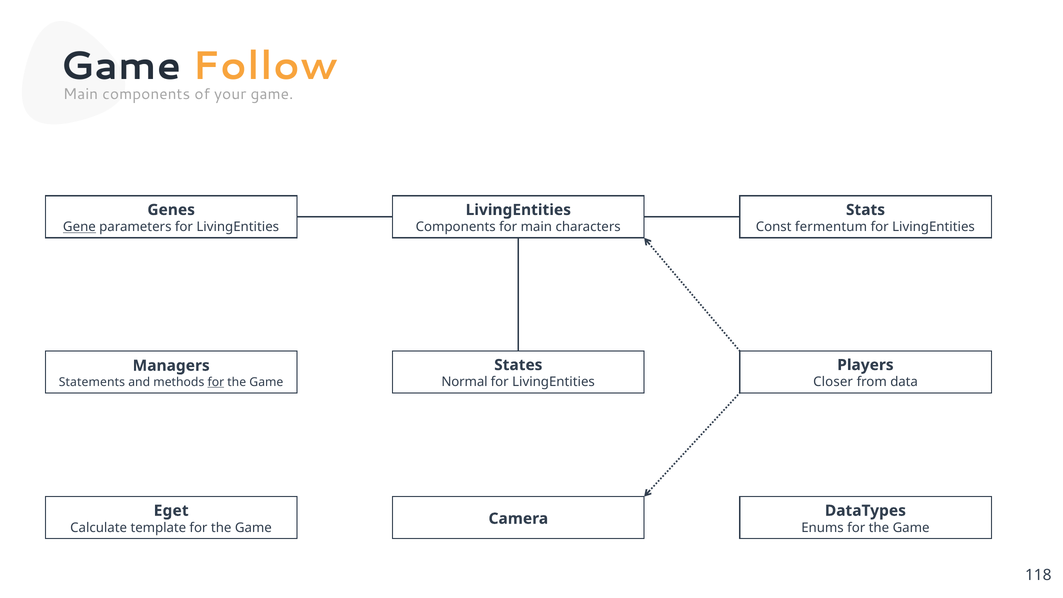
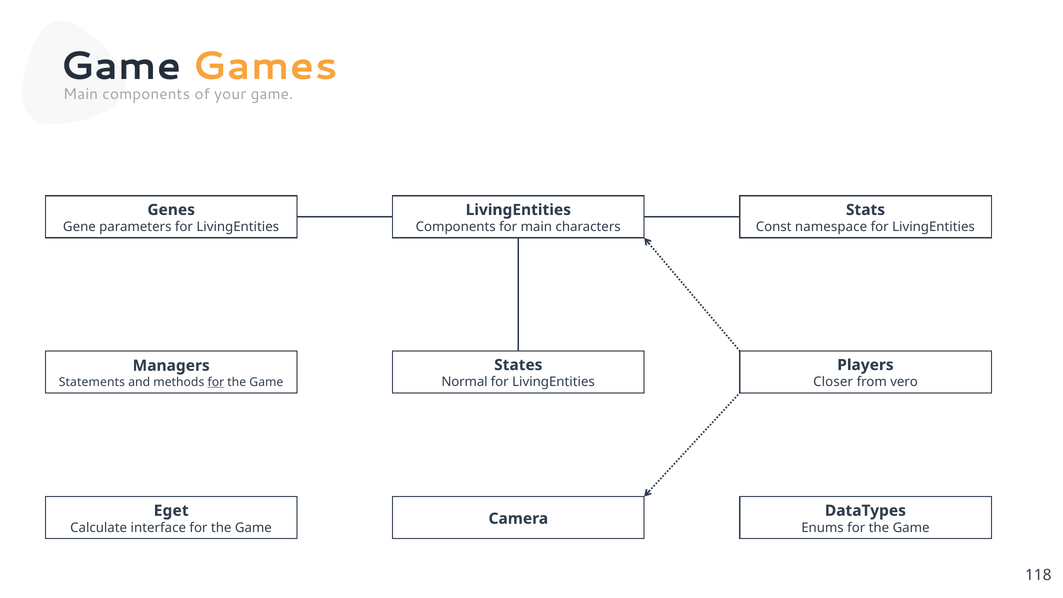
Follow: Follow -> Games (265, 66)
Gene underline: present -> none (79, 227)
fermentum: fermentum -> namespace (831, 227)
data: data -> vero (904, 382)
template: template -> interface (158, 528)
